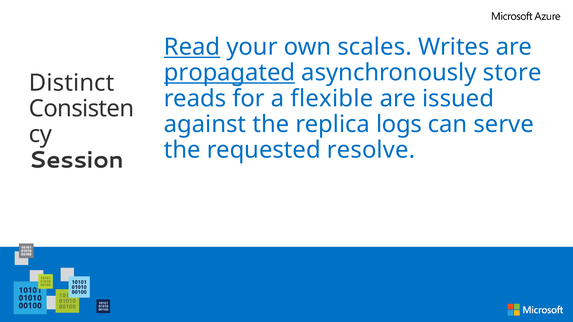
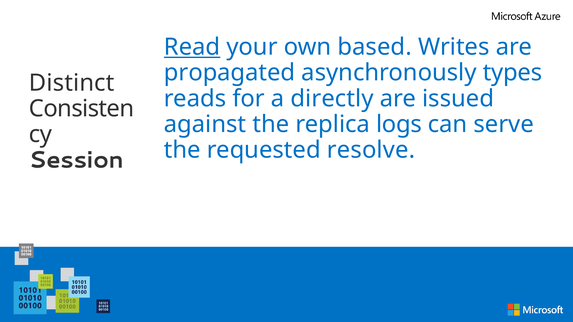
scales: scales -> based (375, 47)
propagated underline: present -> none (230, 73)
store: store -> types (513, 73)
flexible: flexible -> directly (332, 99)
